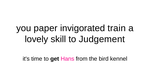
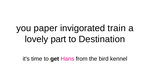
skill: skill -> part (58, 39)
Judgement: Judgement -> Destination (102, 39)
